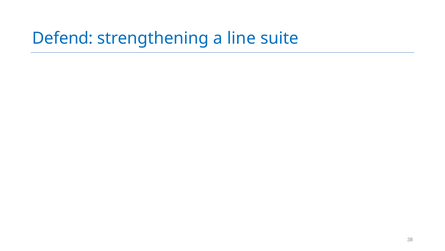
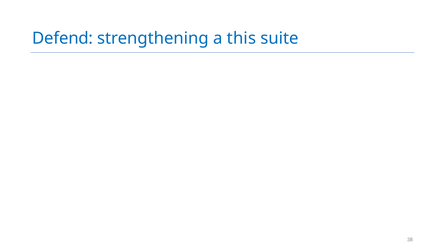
line: line -> this (241, 38)
